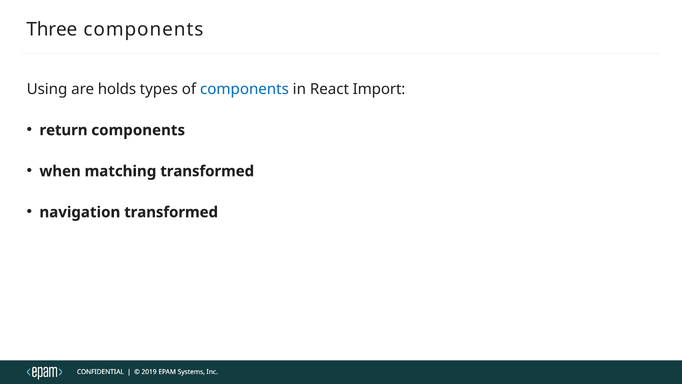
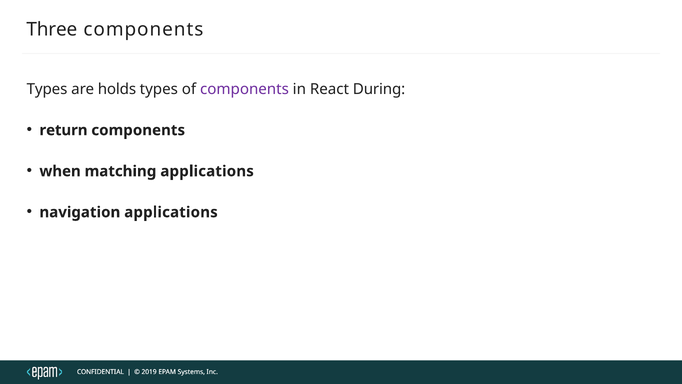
Using: Using -> Types (47, 89)
components colour: blue -> purple (244, 89)
Import: Import -> During (379, 89)
matching transformed: transformed -> applications (207, 171)
navigation transformed: transformed -> applications (171, 212)
